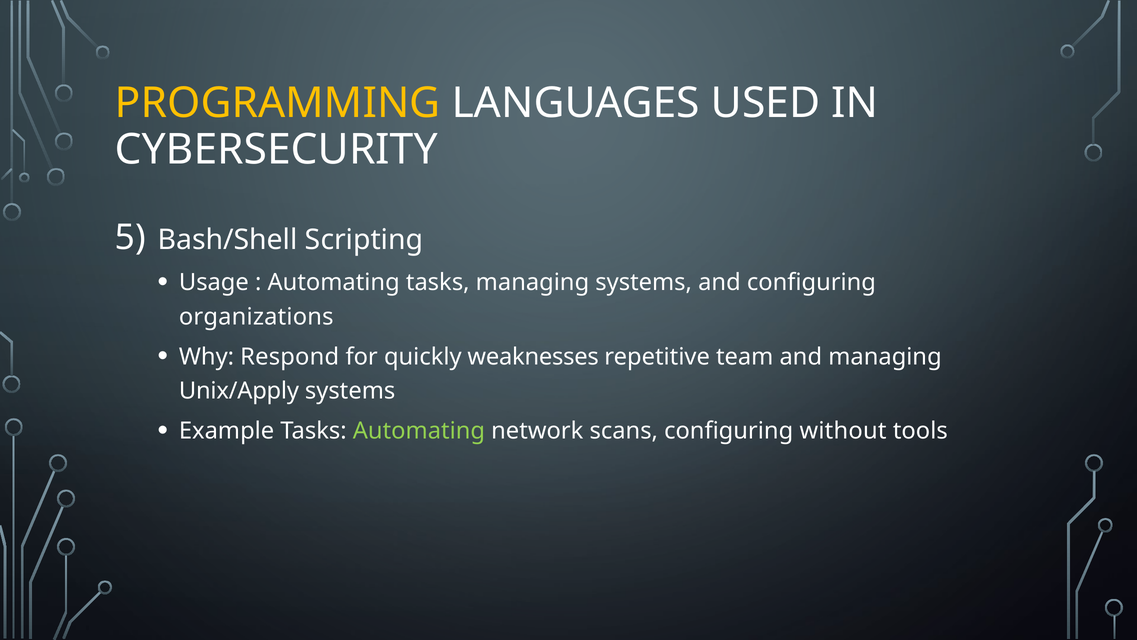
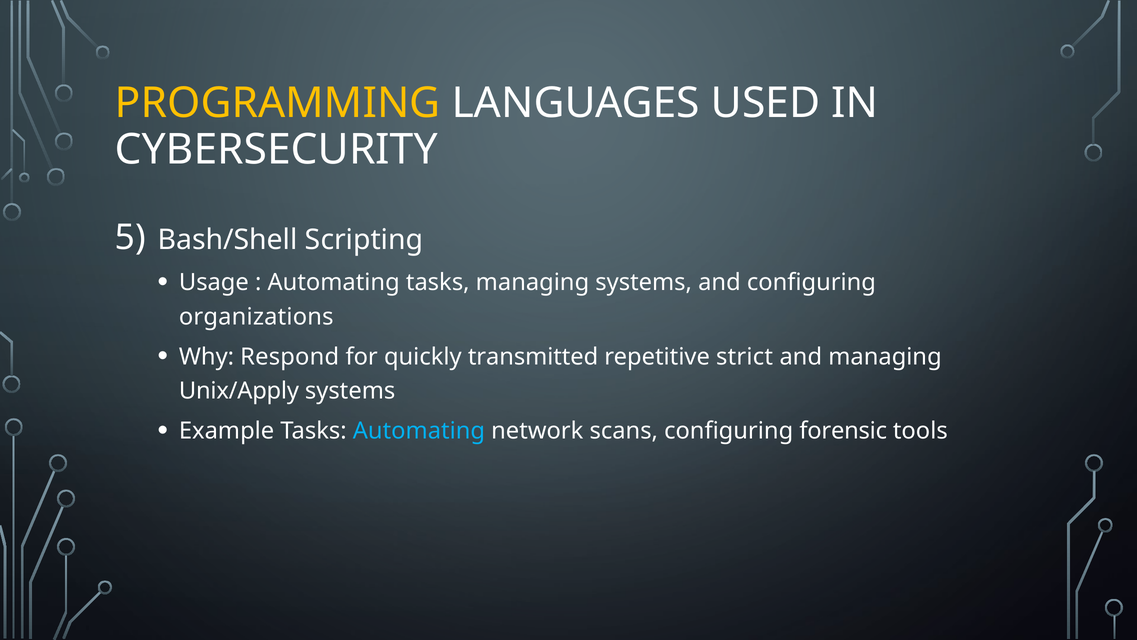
weaknesses: weaknesses -> transmitted (533, 357)
team: team -> strict (745, 357)
Automating colour: light green -> light blue (419, 431)
without: without -> forensic (843, 431)
